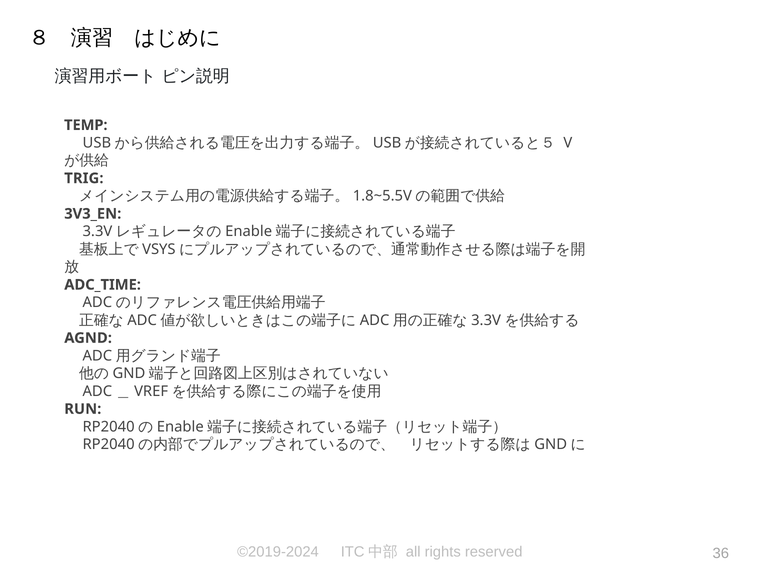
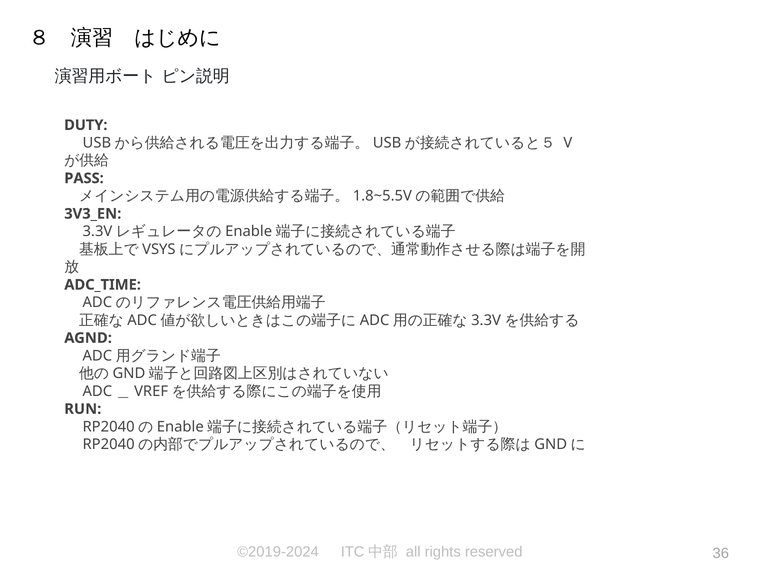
TEMP: TEMP -> DUTY (86, 125)
TRIG: TRIG -> PASS (84, 178)
